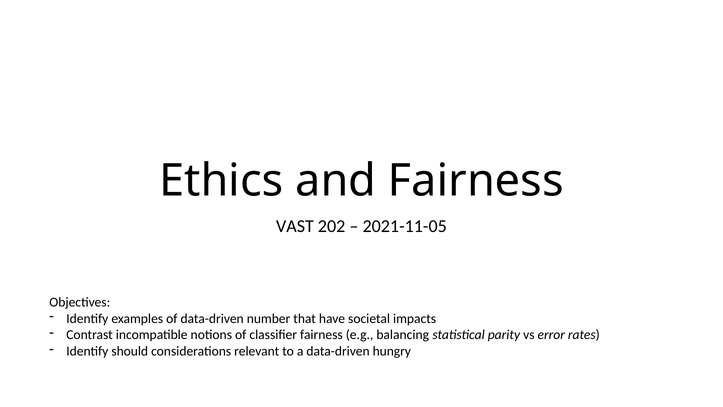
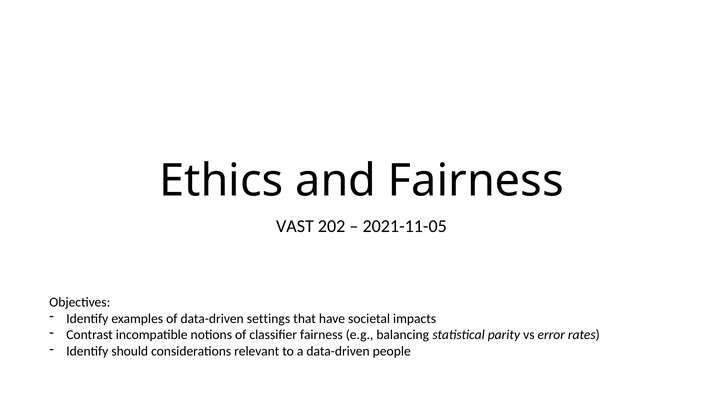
number: number -> settings (269, 318)
hungry: hungry -> people (392, 351)
